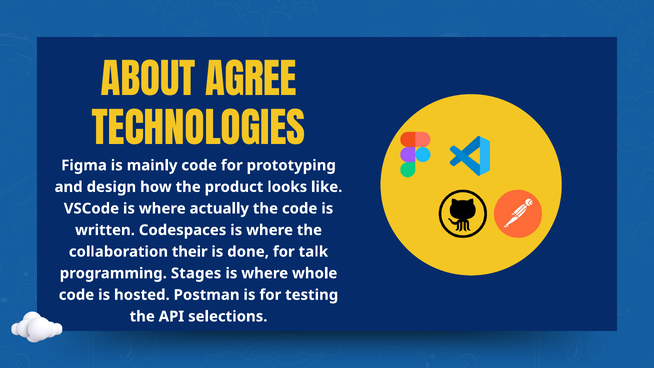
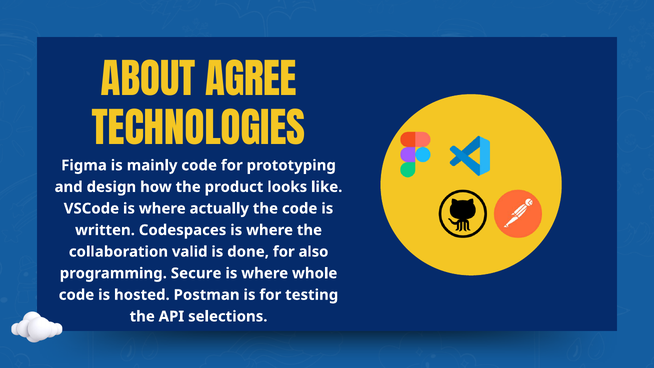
their: their -> valid (190, 252)
talk: talk -> also (313, 252)
Stages: Stages -> Secure (196, 273)
